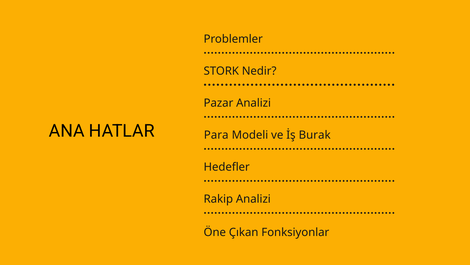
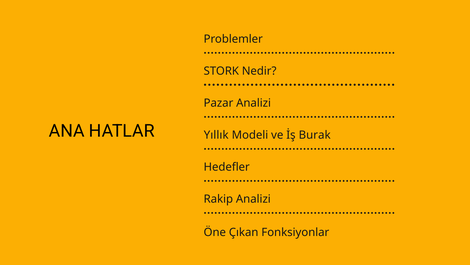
Para: Para -> Yıllık (216, 135)
